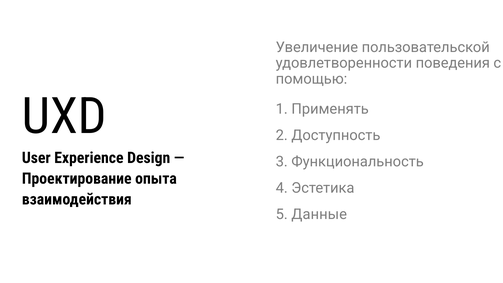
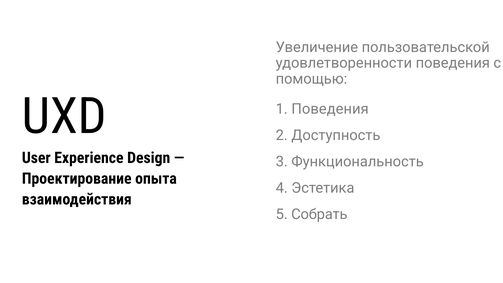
1 Применять: Применять -> Поведения (330, 109)
Данные: Данные -> Собрать (319, 214)
